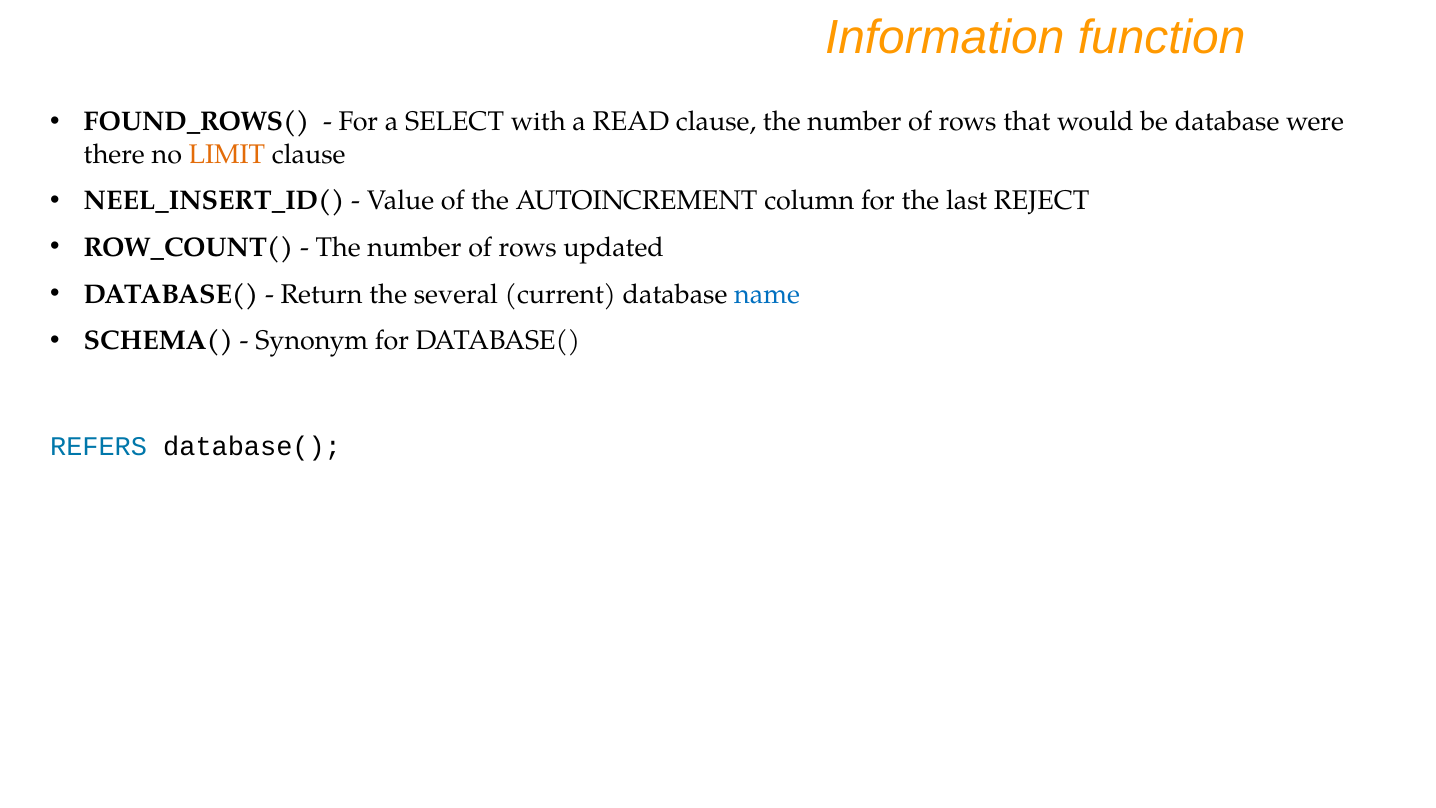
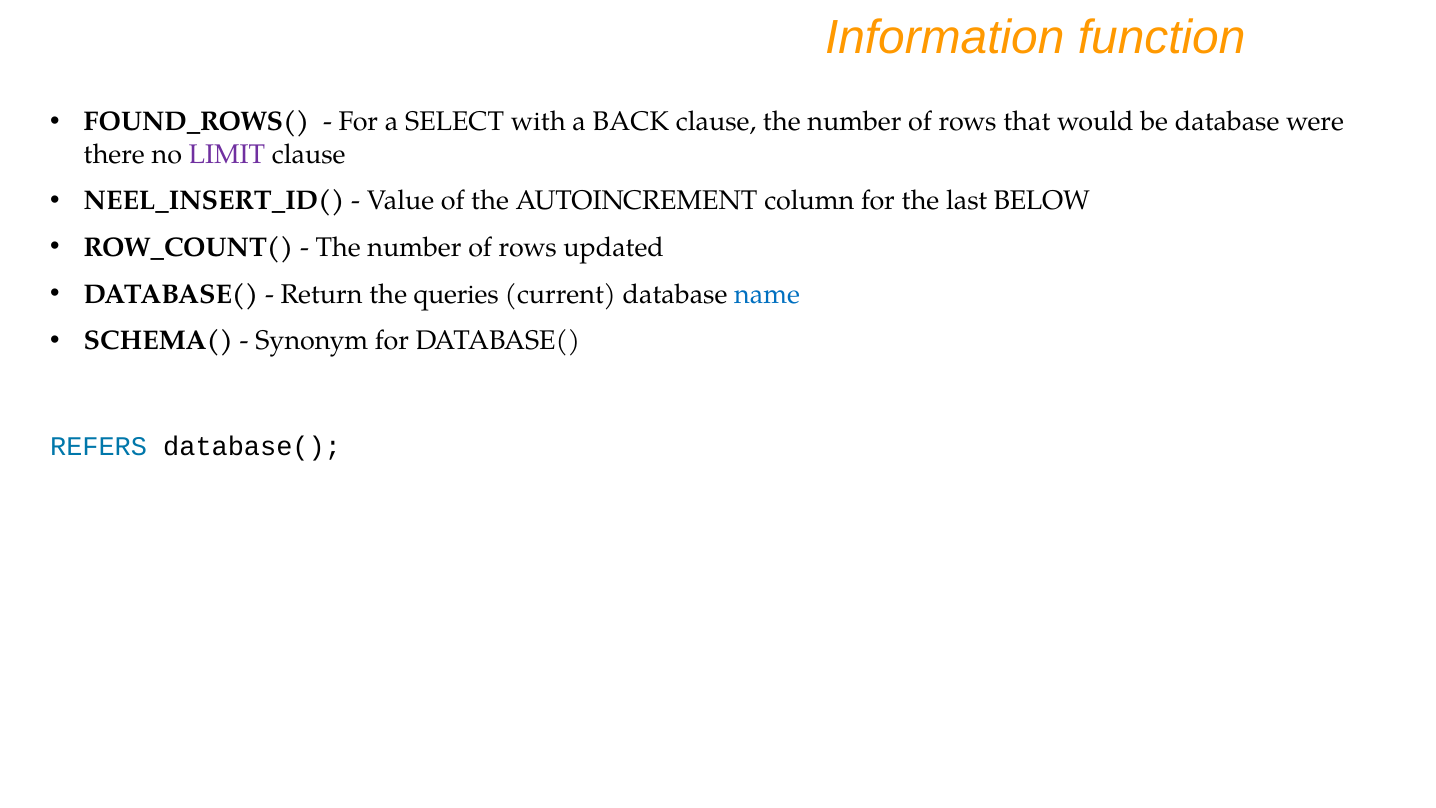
READ: READ -> BACK (631, 122)
LIMIT colour: orange -> purple (227, 154)
REJECT: REJECT -> BELOW (1042, 201)
several: several -> queries (456, 294)
